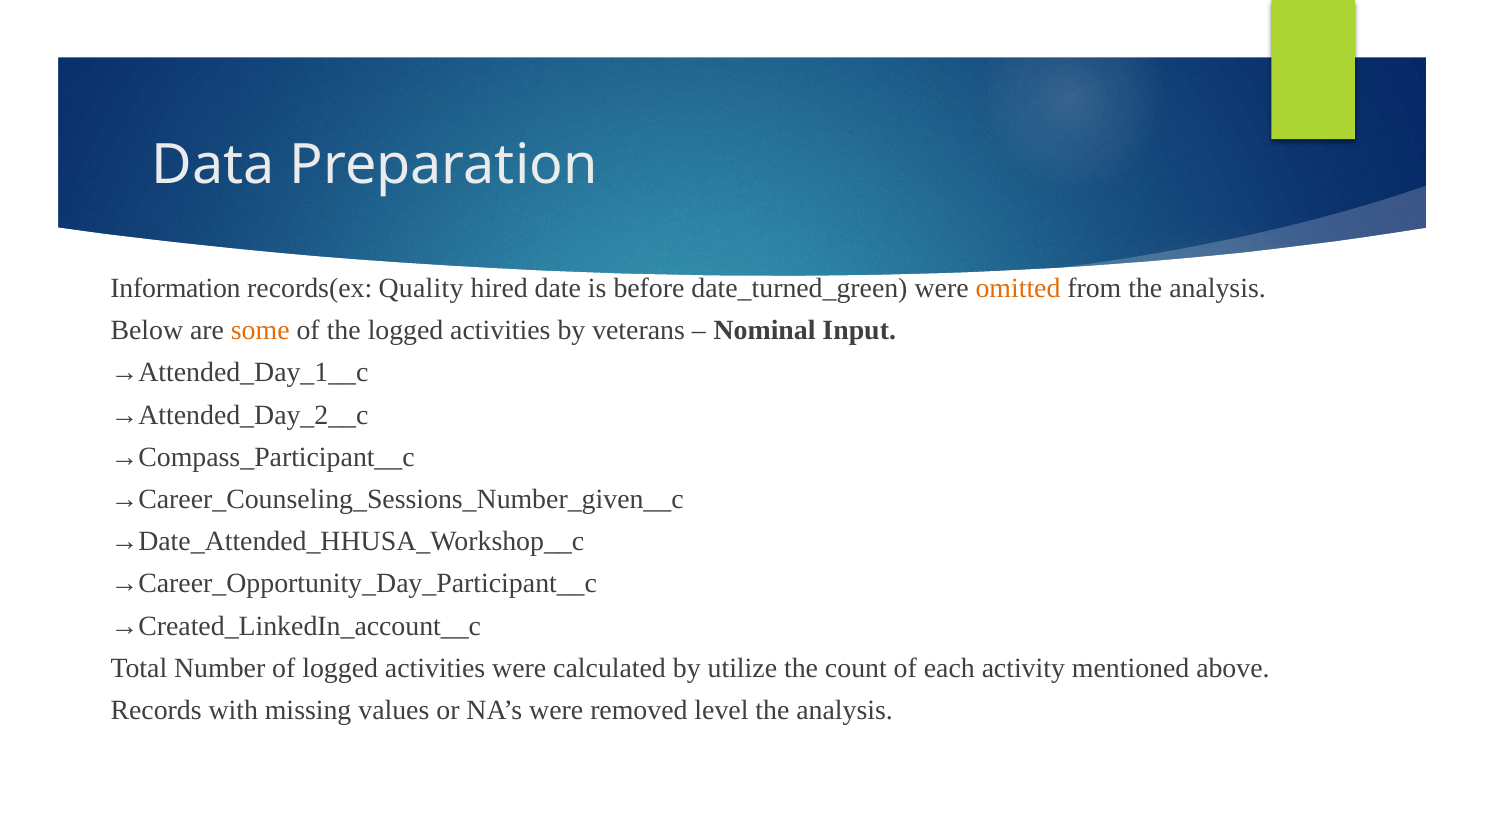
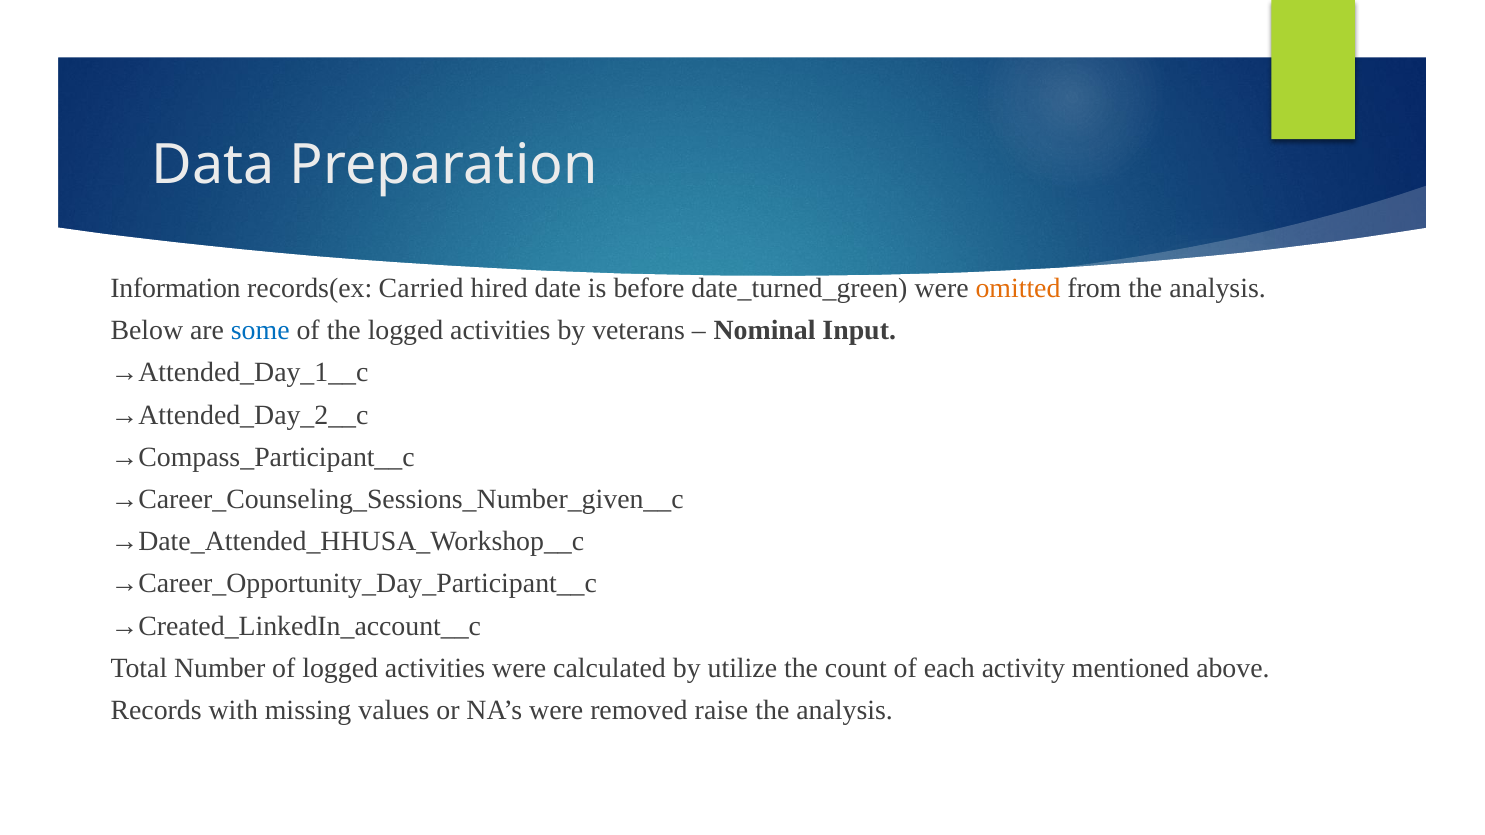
Quality: Quality -> Carried (421, 288)
some colour: orange -> blue (260, 331)
level: level -> raise (721, 711)
